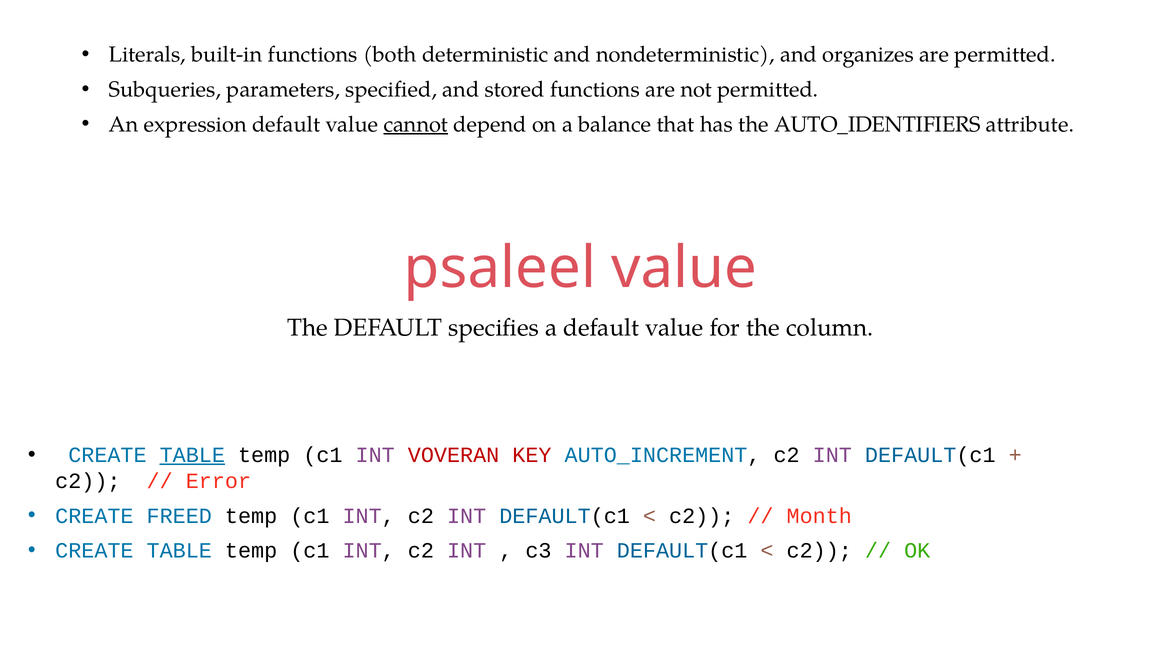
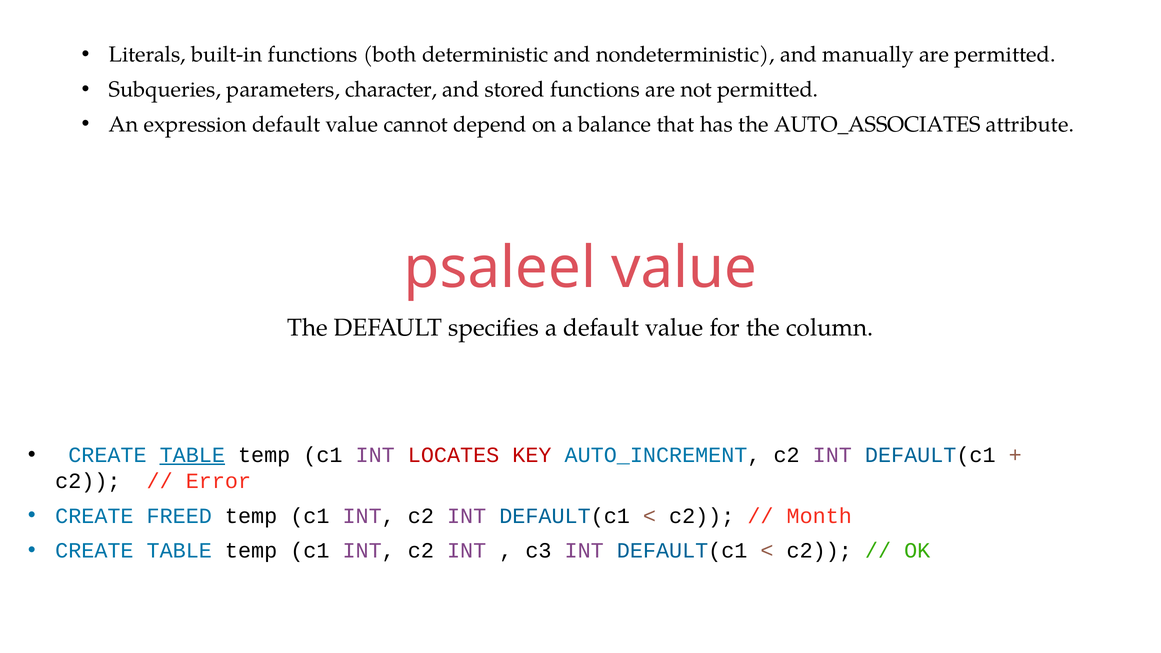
organizes: organizes -> manually (868, 55)
specified: specified -> character (391, 90)
cannot underline: present -> none (416, 124)
AUTO_IDENTIFIERS: AUTO_IDENTIFIERS -> AUTO_ASSOCIATES (877, 124)
VOVERAN: VOVERAN -> LOCATES (454, 455)
